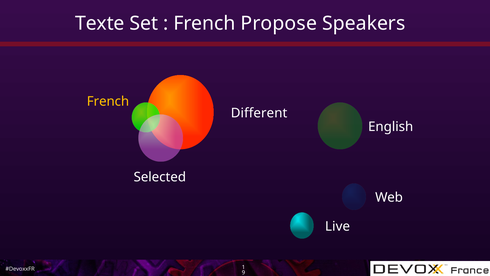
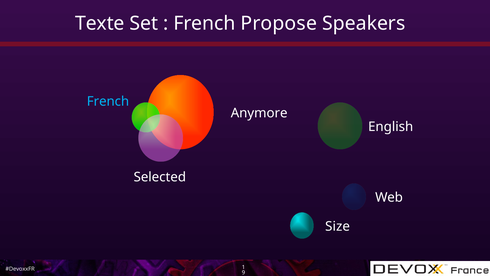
French colour: yellow -> light blue (108, 101)
Different: Different -> Anymore (259, 113)
Live: Live -> Size (338, 226)
